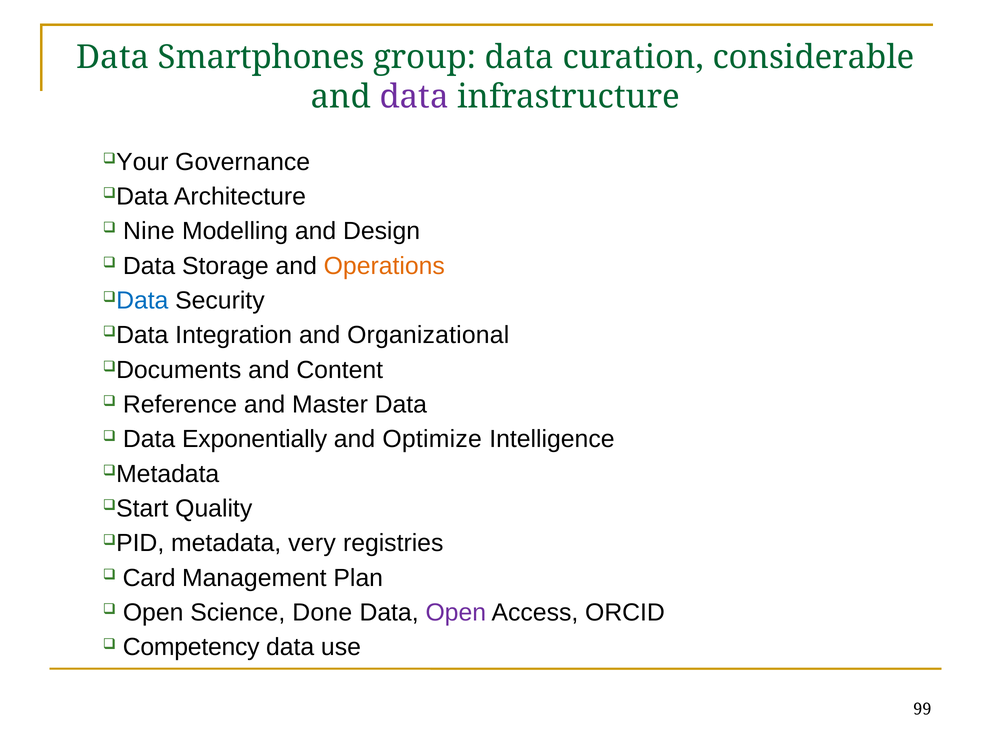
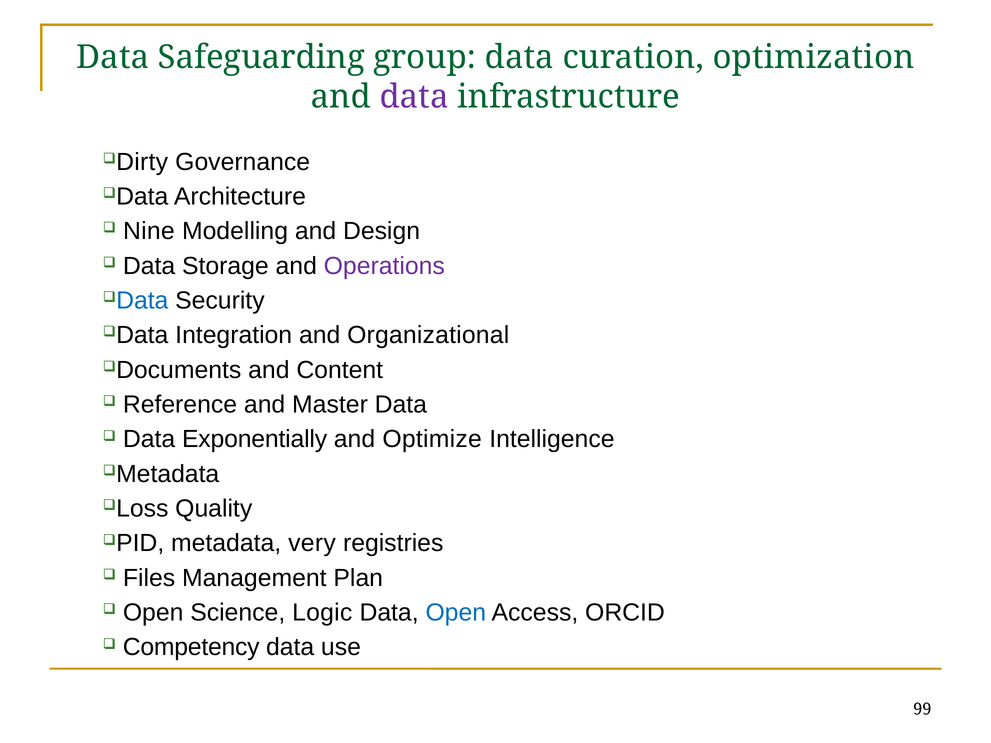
Smartphones: Smartphones -> Safeguarding (261, 57)
considerable: considerable -> optimization (814, 57)
Your: Your -> Dirty (142, 162)
Operations colour: orange -> purple (384, 266)
Start: Start -> Loss (142, 509)
Card: Card -> Files (149, 578)
Done: Done -> Logic (322, 613)
Open colour: purple -> blue (456, 613)
